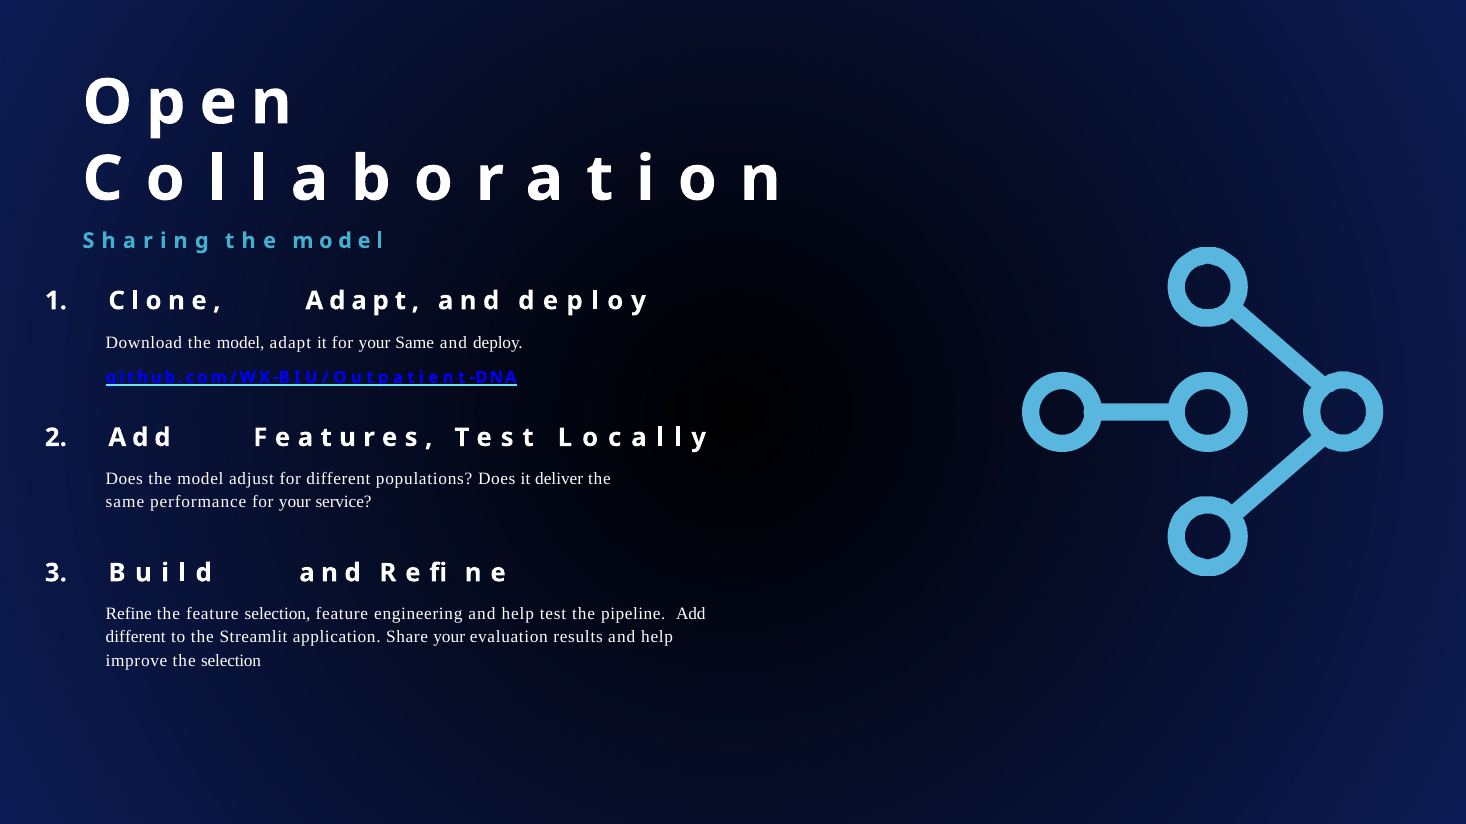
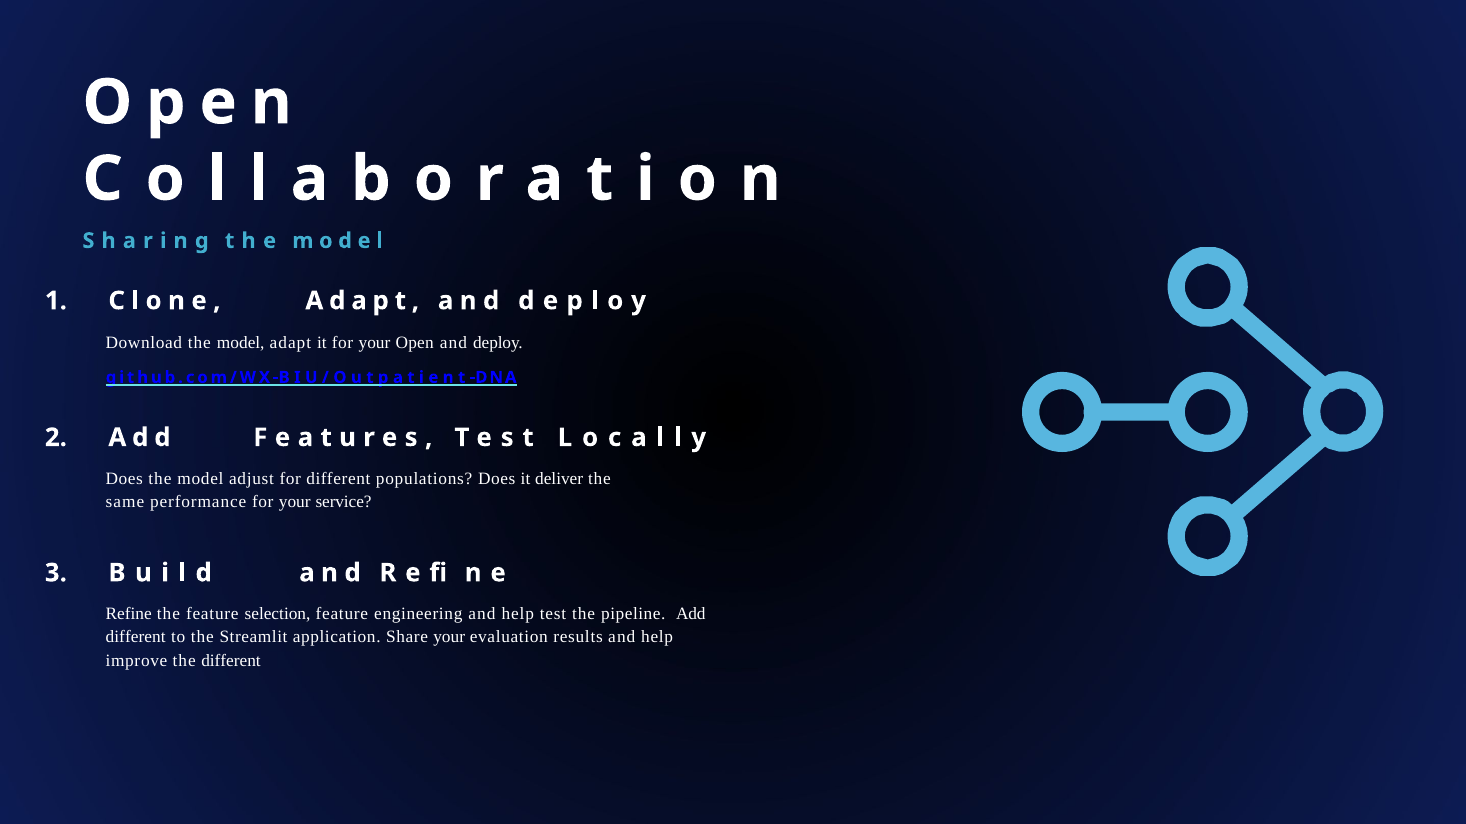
your Same: Same -> Open (415, 343)
the selection: selection -> different (231, 661)
